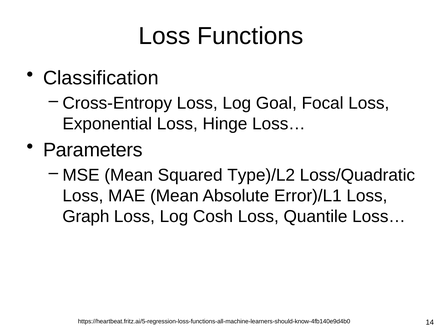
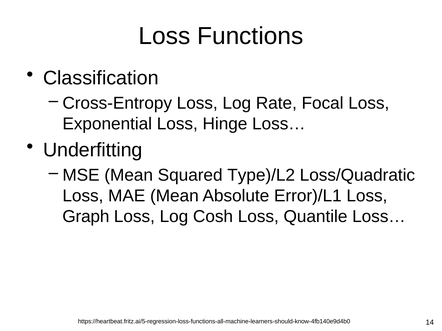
Goal: Goal -> Rate (276, 103)
Parameters: Parameters -> Underfitting (93, 150)
